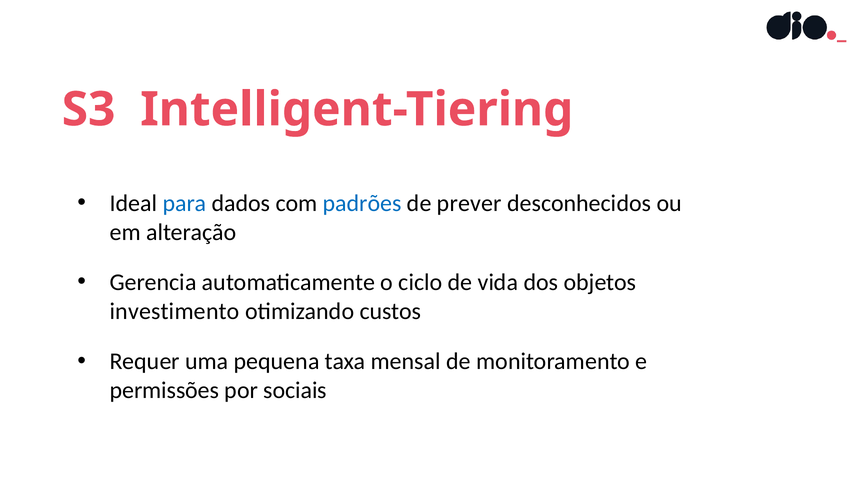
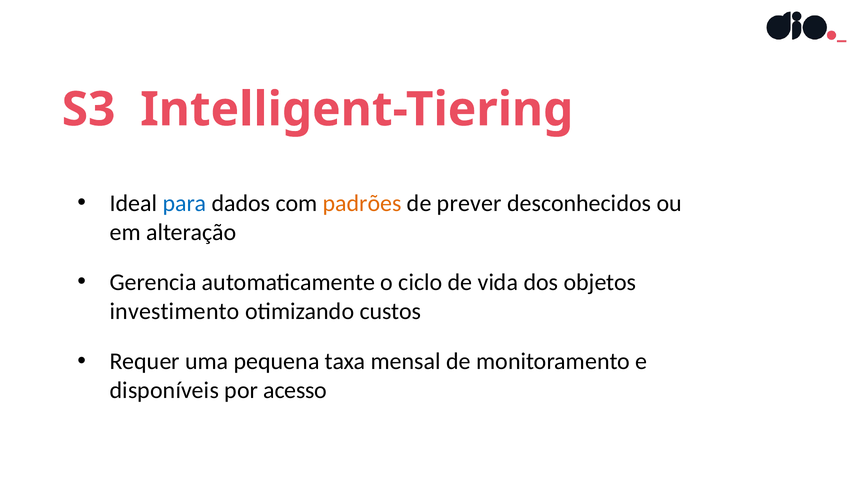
padrões colour: blue -> orange (362, 203)
permissões: permissões -> disponíveis (164, 390)
sociais: sociais -> acesso (295, 390)
